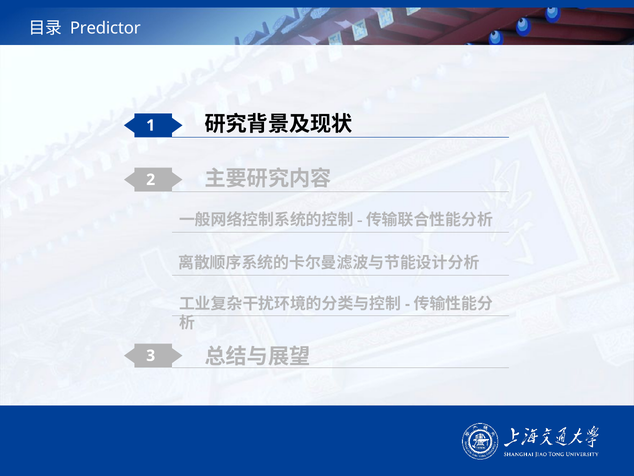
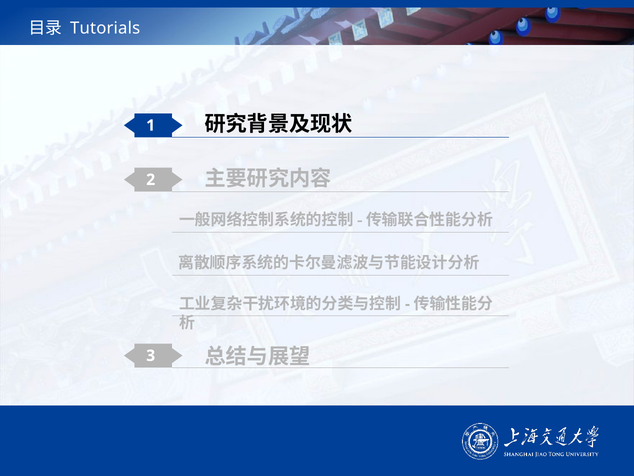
Predictor: Predictor -> Tutorials (105, 28)
